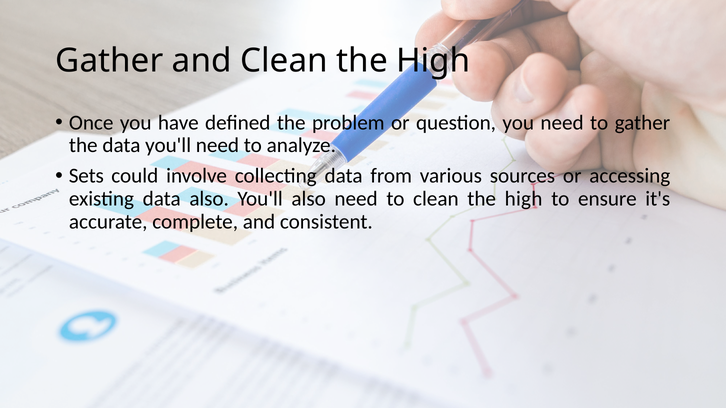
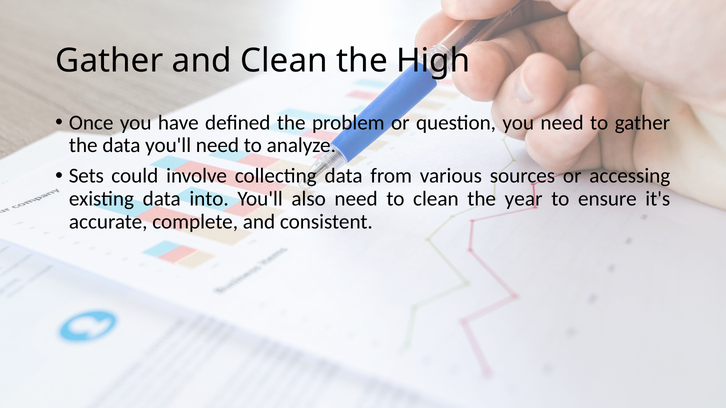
data also: also -> into (209, 199)
to clean the high: high -> year (524, 199)
